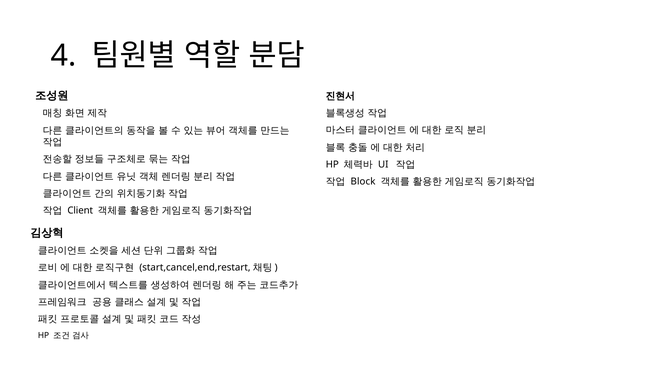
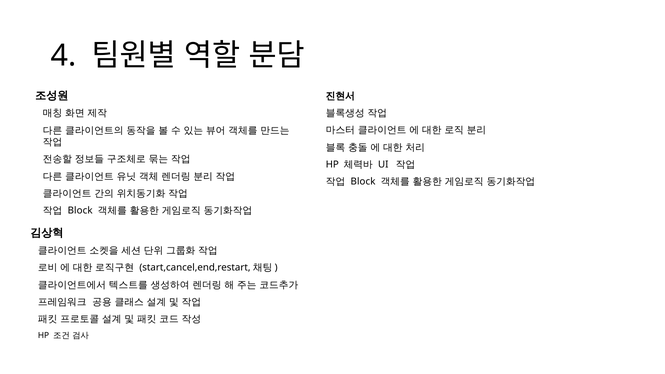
Client: Client -> Block (80, 211)
